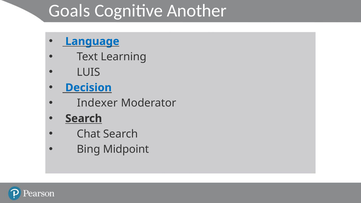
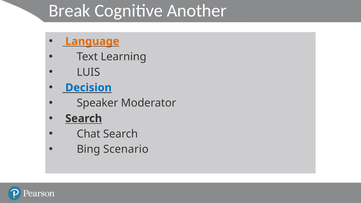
Goals: Goals -> Break (69, 11)
Language colour: blue -> orange (92, 41)
Indexer: Indexer -> Speaker (97, 103)
Midpoint: Midpoint -> Scenario (126, 149)
